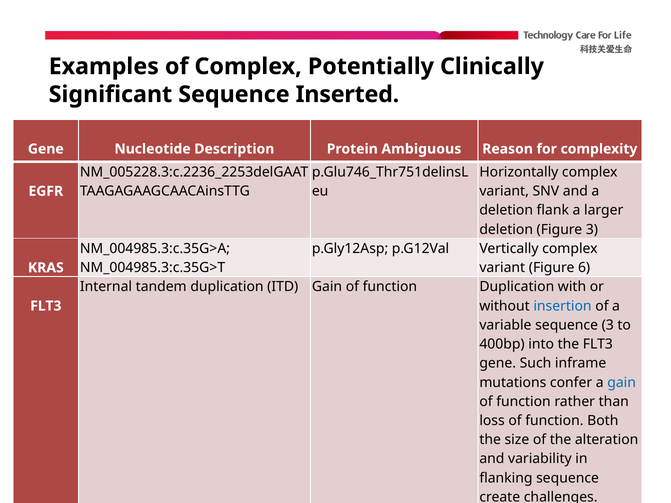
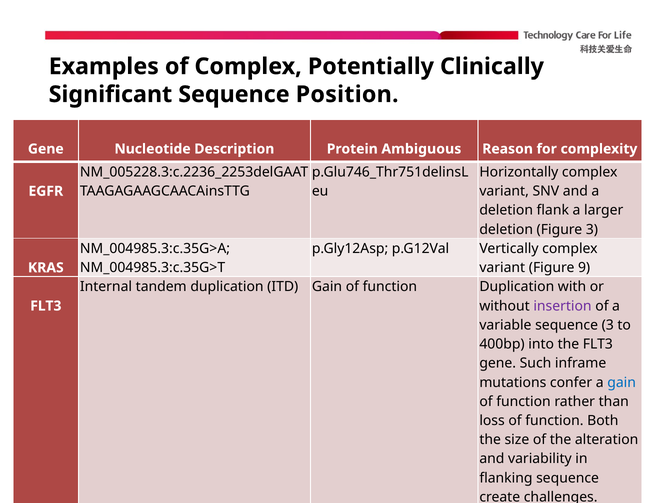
Inserted: Inserted -> Position (347, 94)
6: 6 -> 9 (584, 268)
insertion colour: blue -> purple (562, 306)
